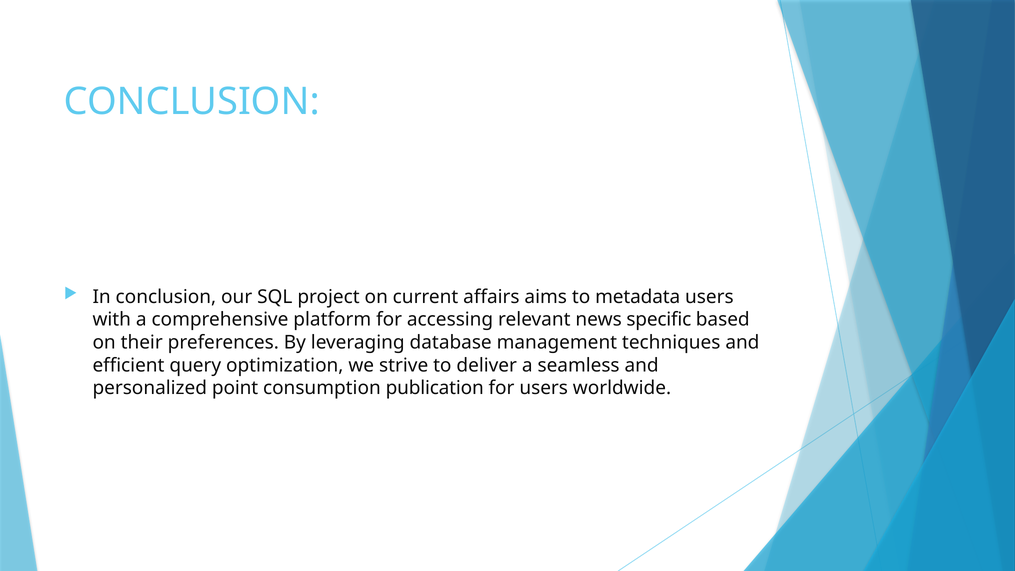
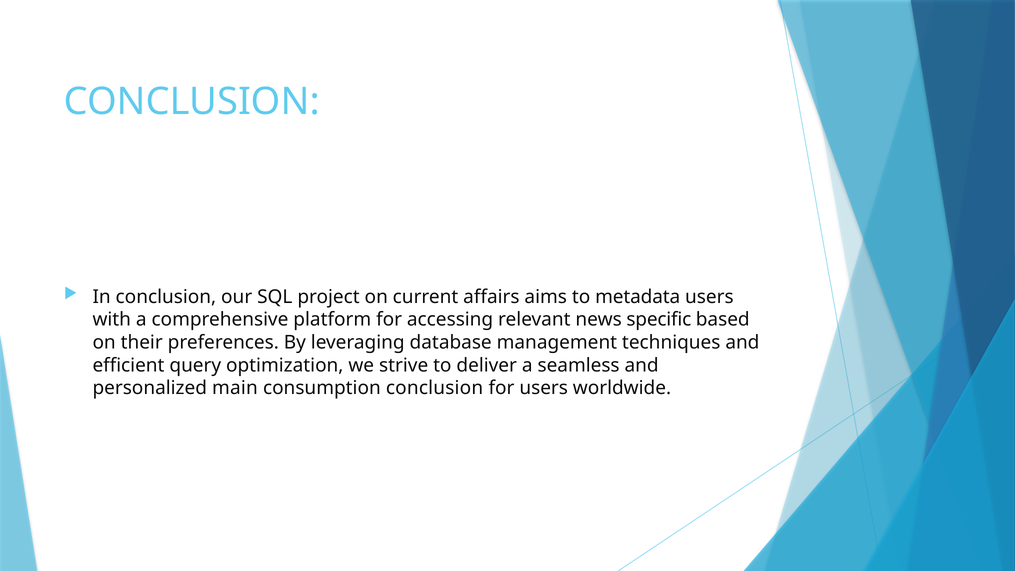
point: point -> main (235, 388)
consumption publication: publication -> conclusion (435, 388)
